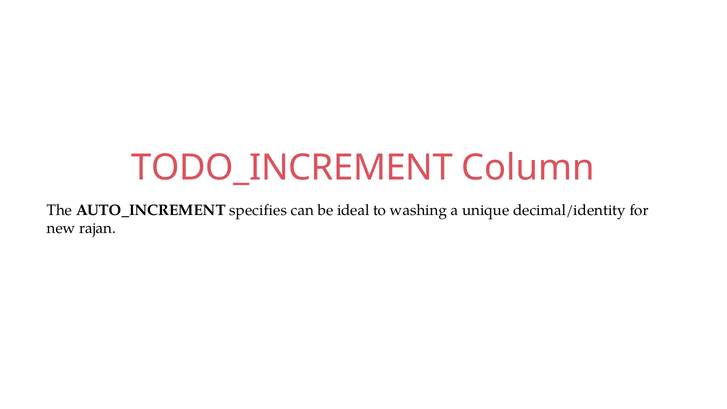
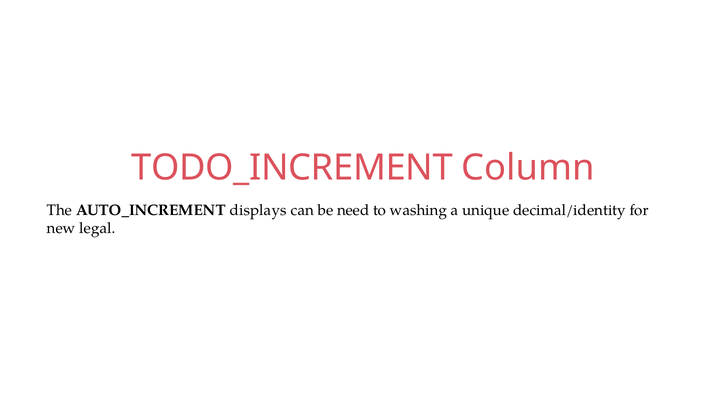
specifies: specifies -> displays (258, 210)
ideal: ideal -> need (353, 210)
rajan: rajan -> legal (97, 228)
